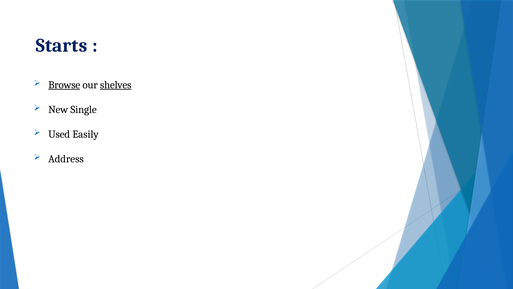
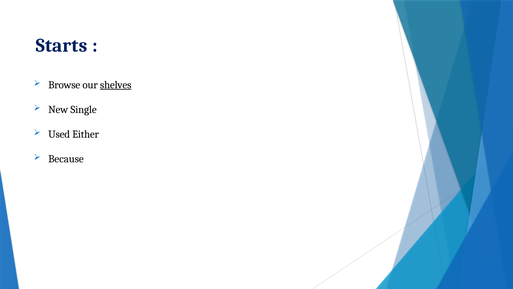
Browse underline: present -> none (64, 85)
Easily: Easily -> Either (86, 134)
Address: Address -> Because (66, 159)
